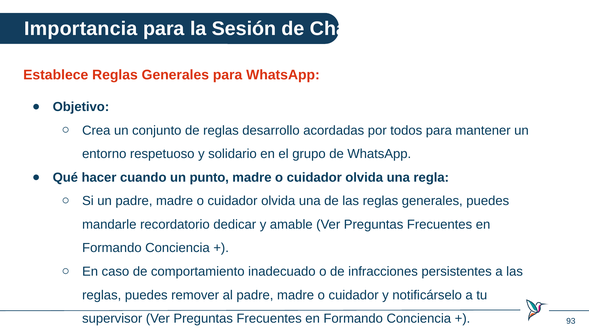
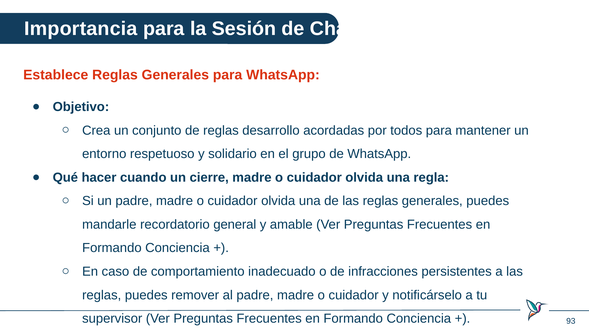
punto: punto -> cierre (209, 178)
dedicar: dedicar -> general (235, 225)
